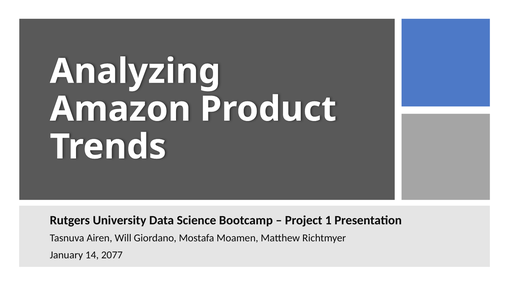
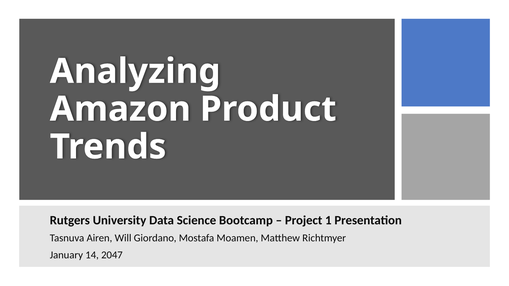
2077: 2077 -> 2047 (112, 255)
